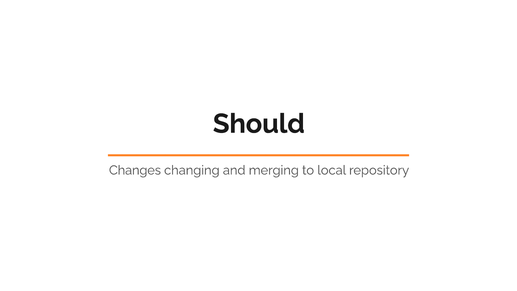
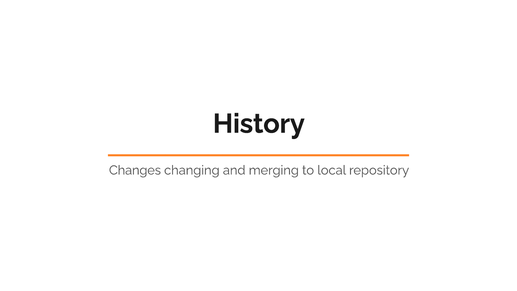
Should: Should -> History (259, 124)
